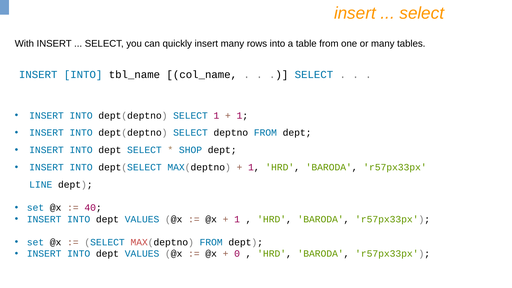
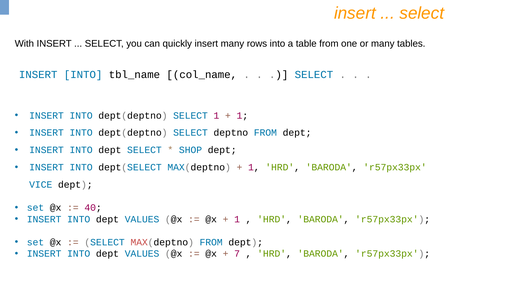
LINE: LINE -> VICE (41, 185)
0: 0 -> 7 (237, 254)
